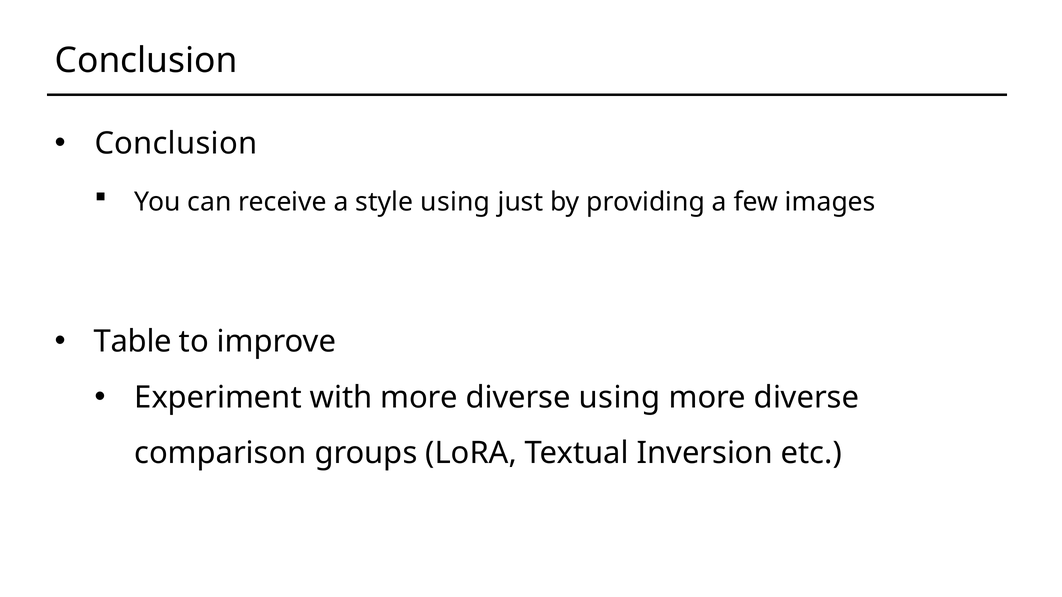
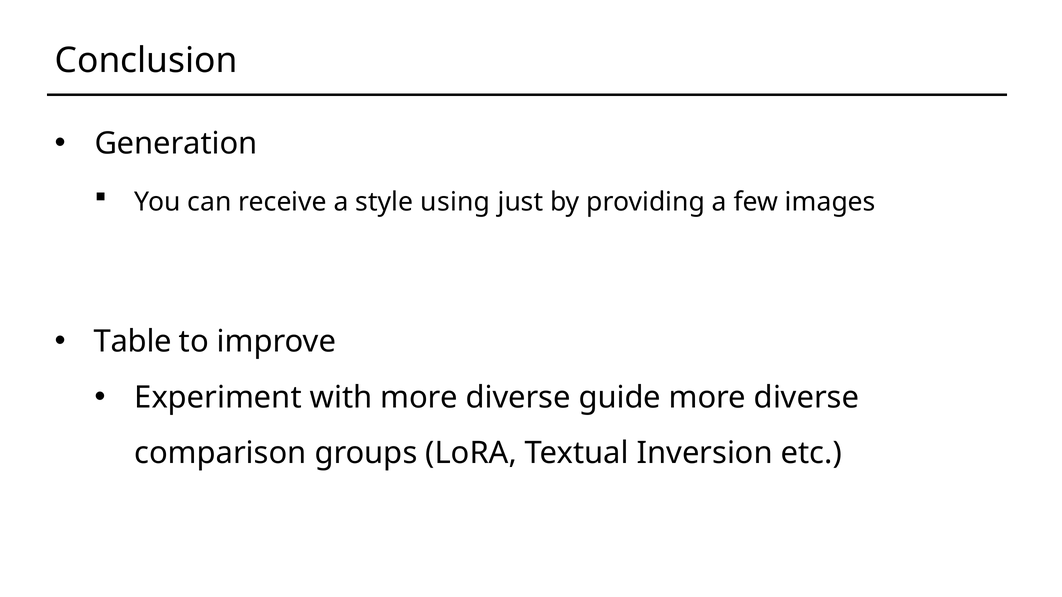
Conclusion: Conclusion -> Generation (176, 144)
diverse using: using -> guide (620, 398)
